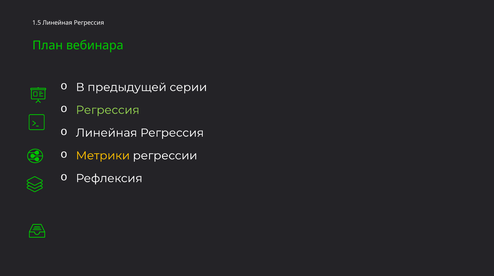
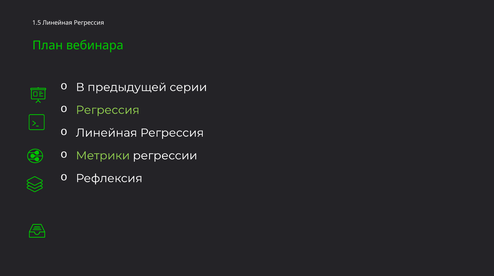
Метрики colour: yellow -> light green (103, 156)
